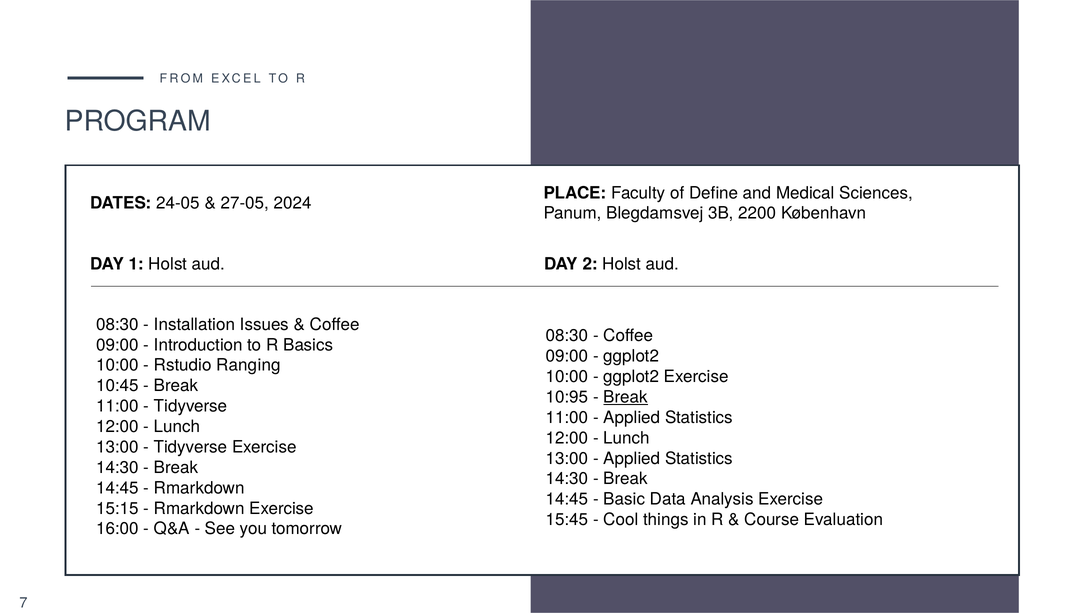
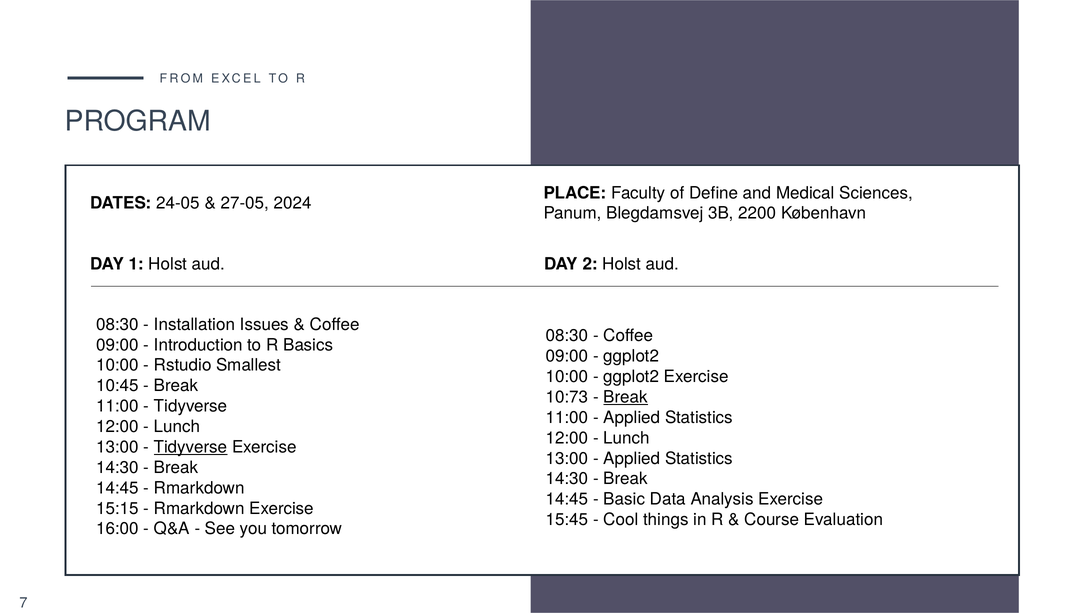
Ranging: Ranging -> Smallest (249, 365)
10:95: 10:95 -> 10:73 (567, 397)
Tidyverse underline: none -> present (191, 447)
